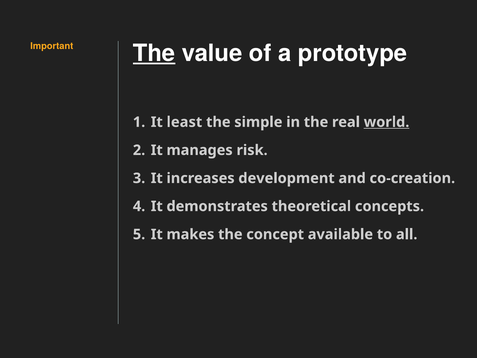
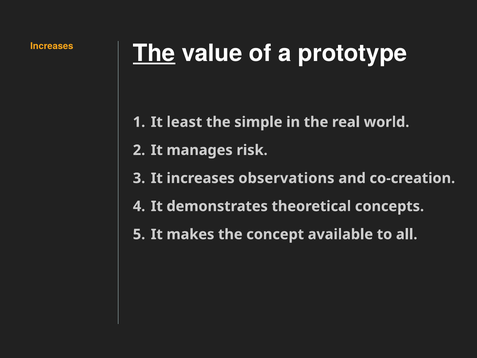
Important: Important -> Increases (52, 46)
world underline: present -> none (387, 122)
development: development -> observations (286, 178)
